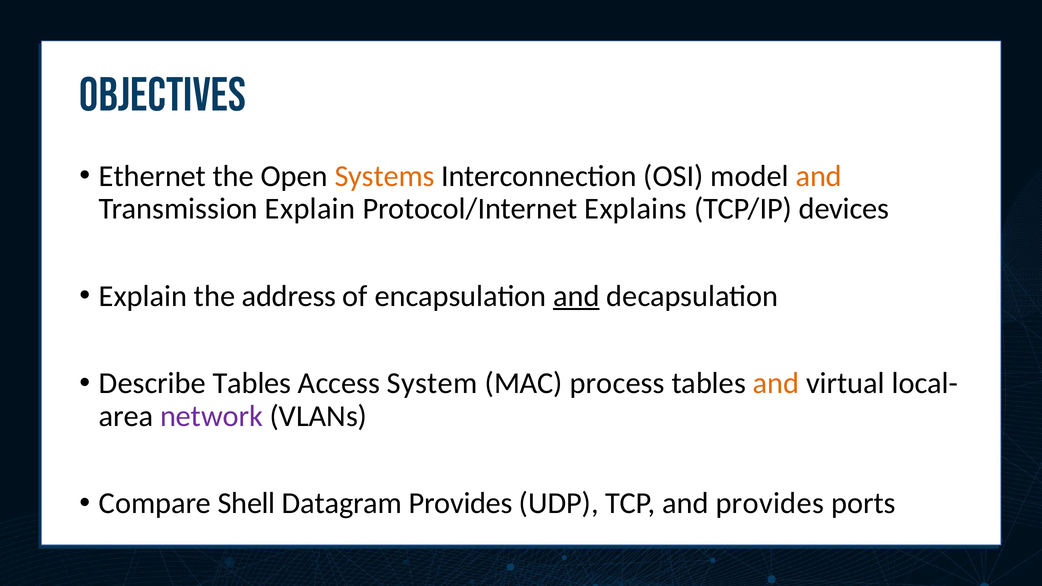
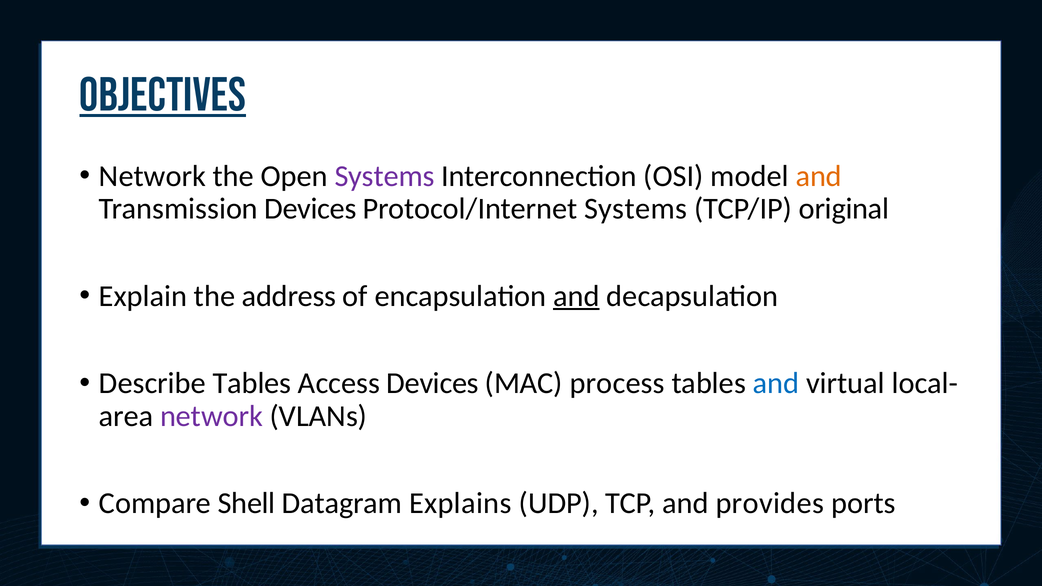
Objectives underline: none -> present (163, 95)
Ethernet: Ethernet -> Network (152, 176)
Systems colour: orange -> purple (385, 176)
Transmission Explain: Explain -> Devices (310, 209)
Protocol/Internet Explains: Explains -> Systems (636, 209)
devices: devices -> original (844, 209)
Access System: System -> Devices (433, 383)
and colour: orange -> blue (776, 383)
Datagram Provides: Provides -> Explains (460, 503)
